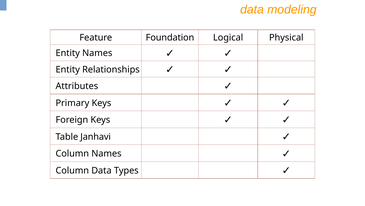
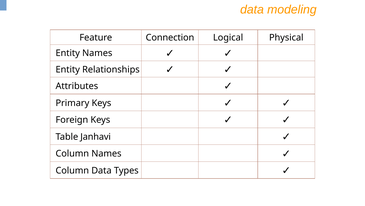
Foundation: Foundation -> Connection (170, 38)
